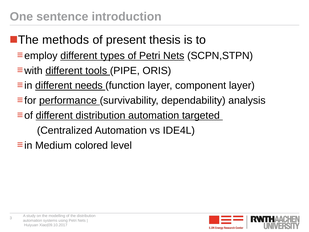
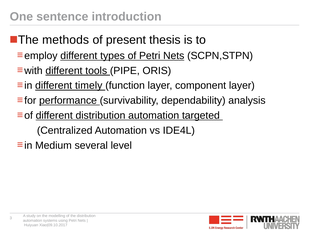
needs: needs -> timely (89, 85)
colored: colored -> several (91, 145)
